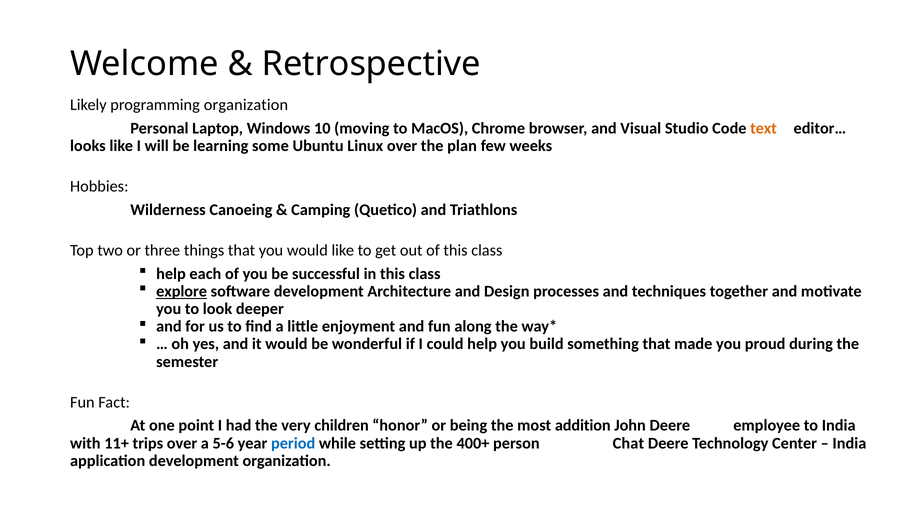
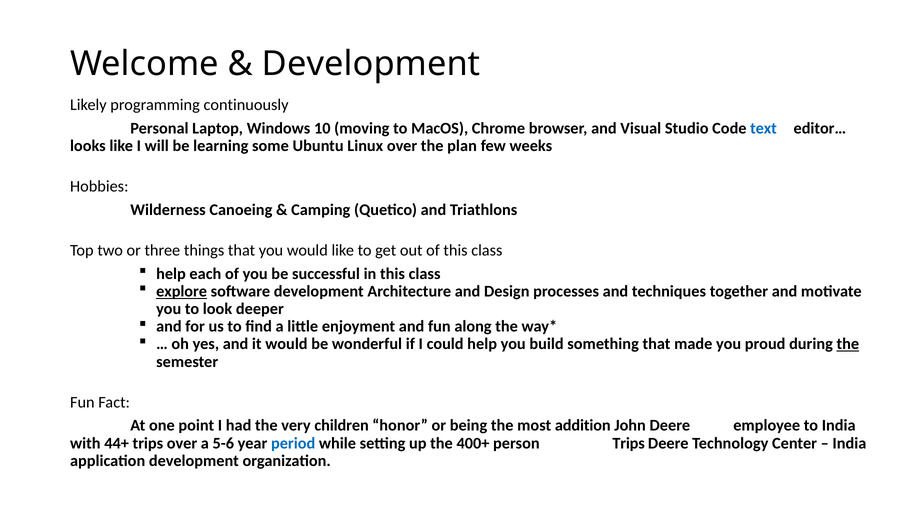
Retrospective: Retrospective -> Development (371, 64)
programming organization: organization -> continuously (246, 105)
text colour: orange -> blue (764, 128)
the underline: none -> present (848, 344)
11+: 11+ -> 44+ (117, 443)
person Chat: Chat -> Trips (629, 443)
